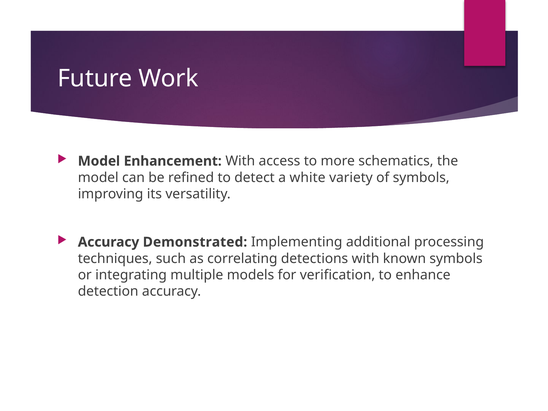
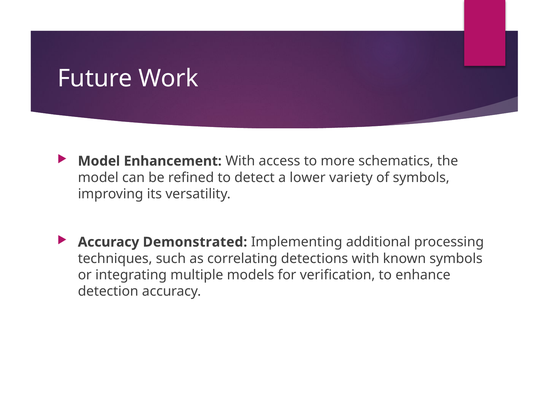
white: white -> lower (308, 178)
